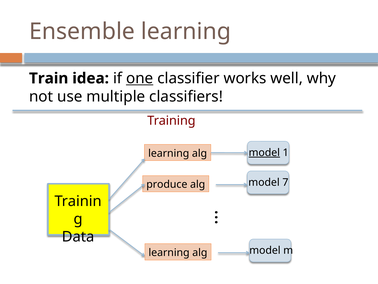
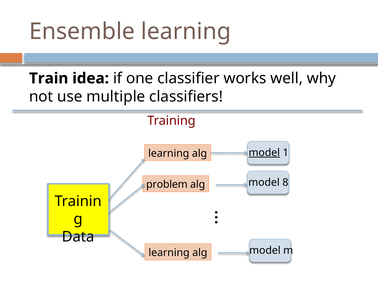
one underline: present -> none (140, 78)
7: 7 -> 8 (285, 182)
produce: produce -> problem (167, 184)
